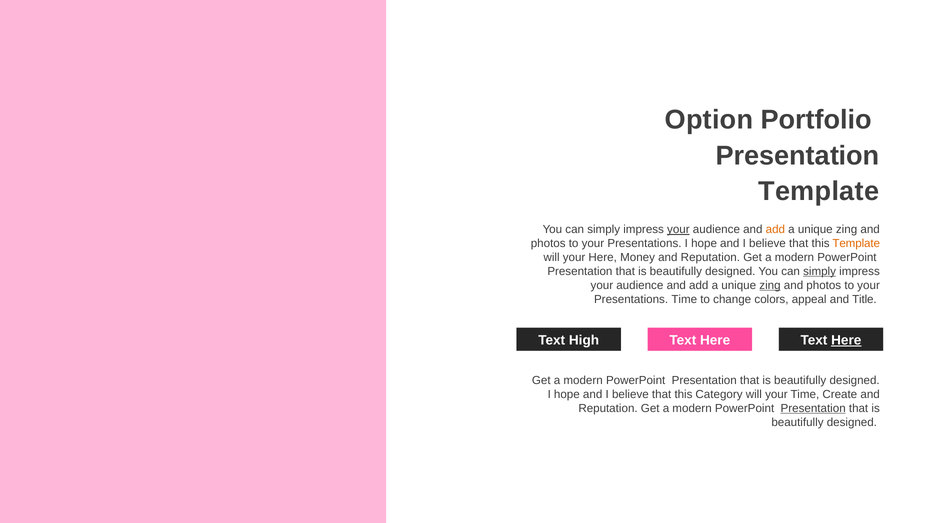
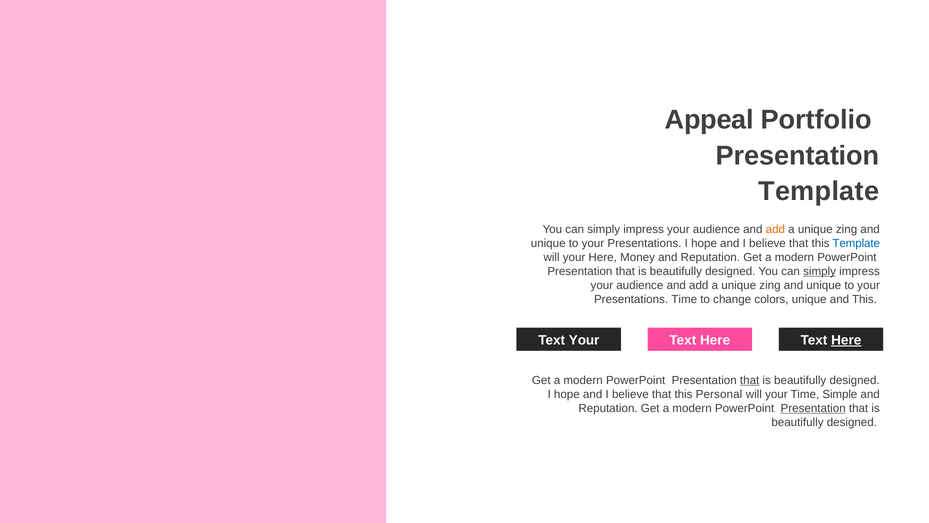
Option: Option -> Appeal (709, 120)
your underline: present -> none (678, 229)
photos: photos -> unique (548, 243)
Template colour: orange -> blue (856, 243)
zing underline: present -> none (770, 285)
photos: photos -> unique (824, 285)
colors appeal: appeal -> unique (809, 299)
and Title: Title -> This (864, 299)
Text High: High -> Your (584, 340)
that underline: none -> present (750, 380)
Category: Category -> Personal (719, 394)
Create: Create -> Simple (840, 394)
